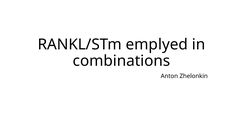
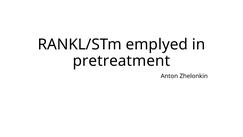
combinations: combinations -> pretreatment (121, 61)
